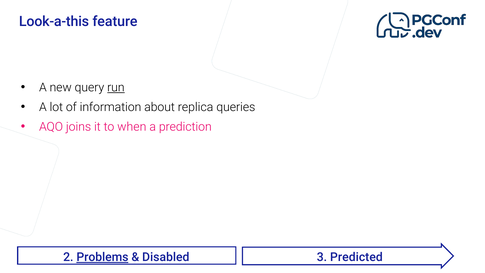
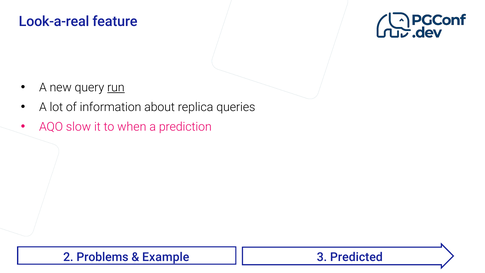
Look-a-this: Look-a-this -> Look-a-real (54, 22)
joins: joins -> slow (78, 127)
Problems underline: present -> none (102, 257)
Disabled: Disabled -> Example (166, 257)
